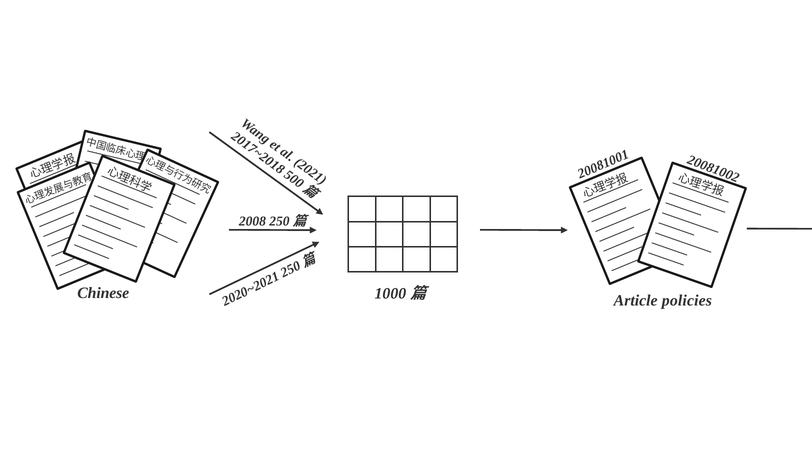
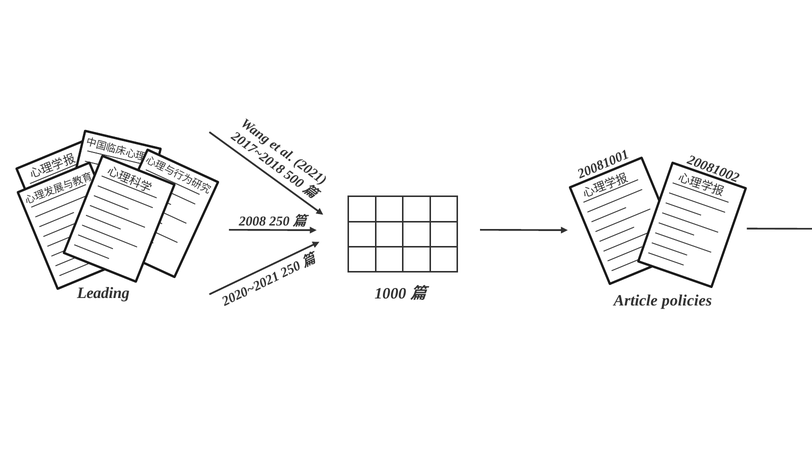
Chinese: Chinese -> Leading (103, 293)
